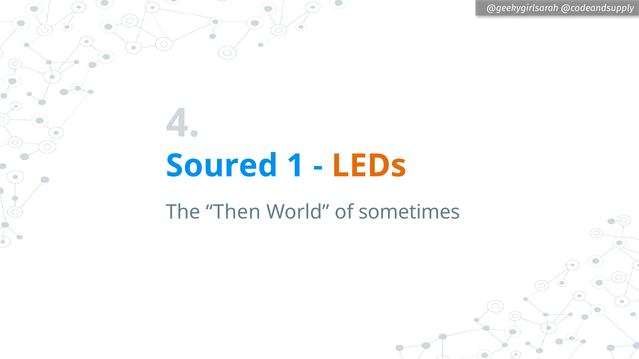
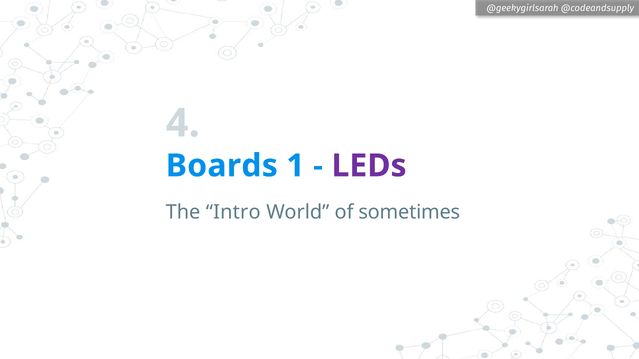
Soured: Soured -> Boards (222, 166)
LEDs colour: orange -> purple (369, 166)
Then: Then -> Intro (233, 213)
